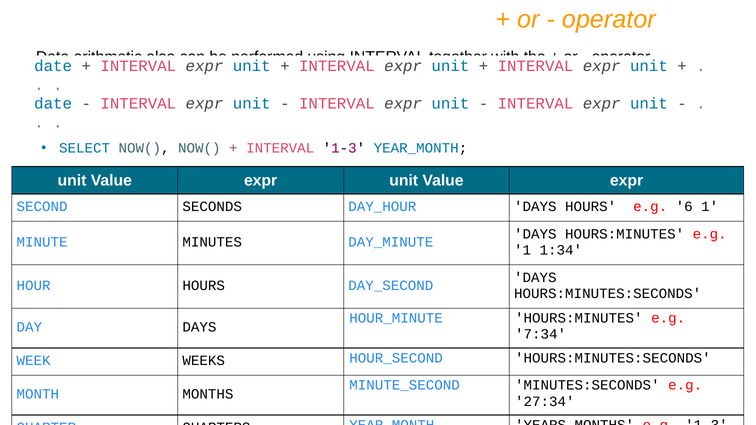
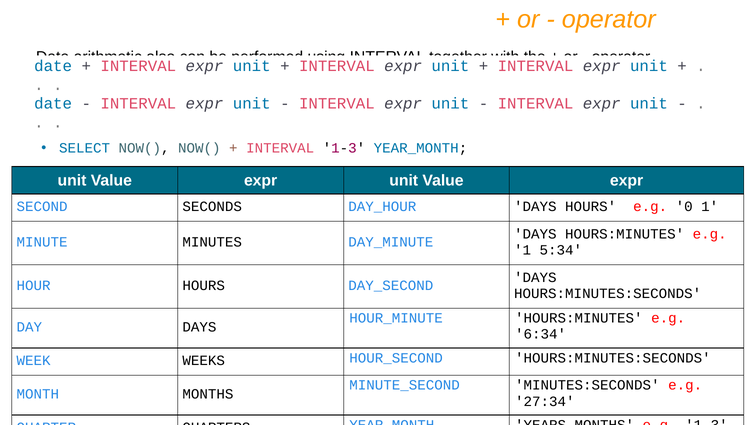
6: 6 -> 0 (684, 207)
1:34: 1:34 -> 5:34 (561, 250)
7:34: 7:34 -> 6:34 (541, 334)
